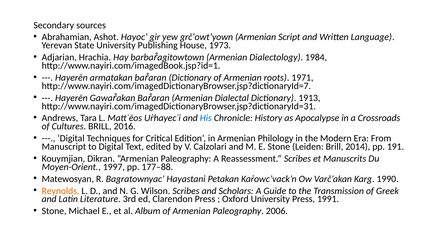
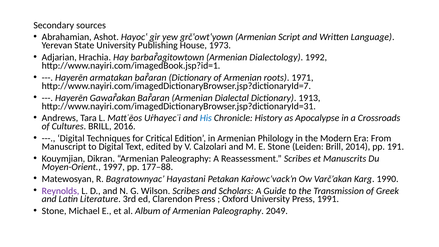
1984: 1984 -> 1992 (316, 57)
Reynolds colour: orange -> purple (60, 191)
2006: 2006 -> 2049 (277, 211)
